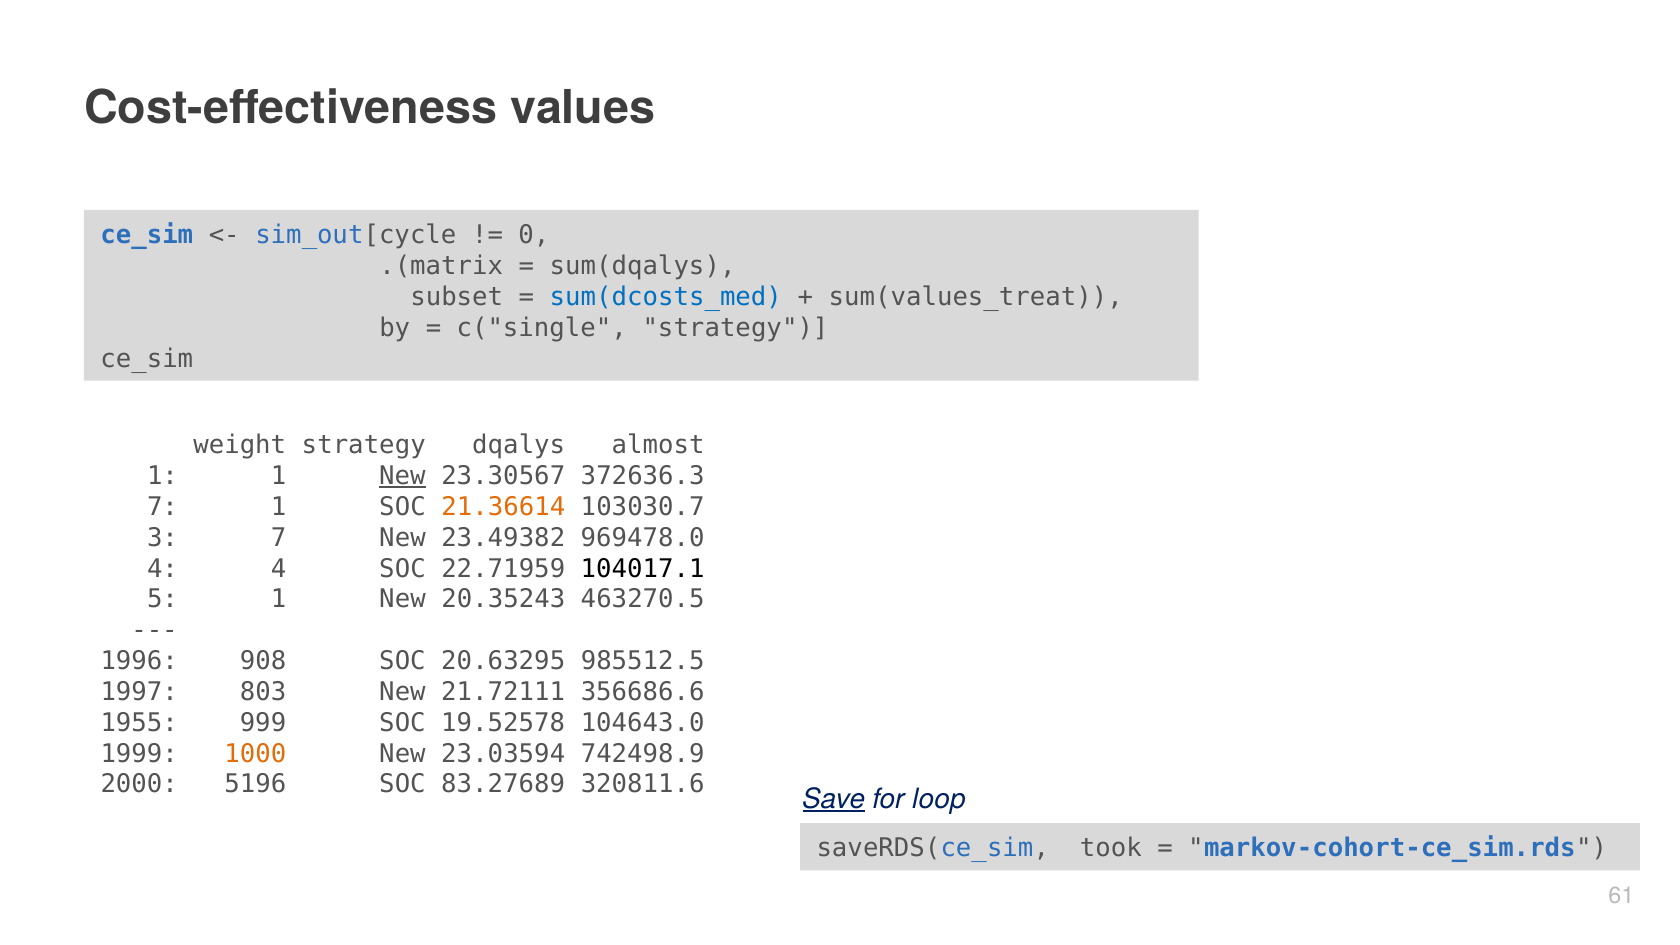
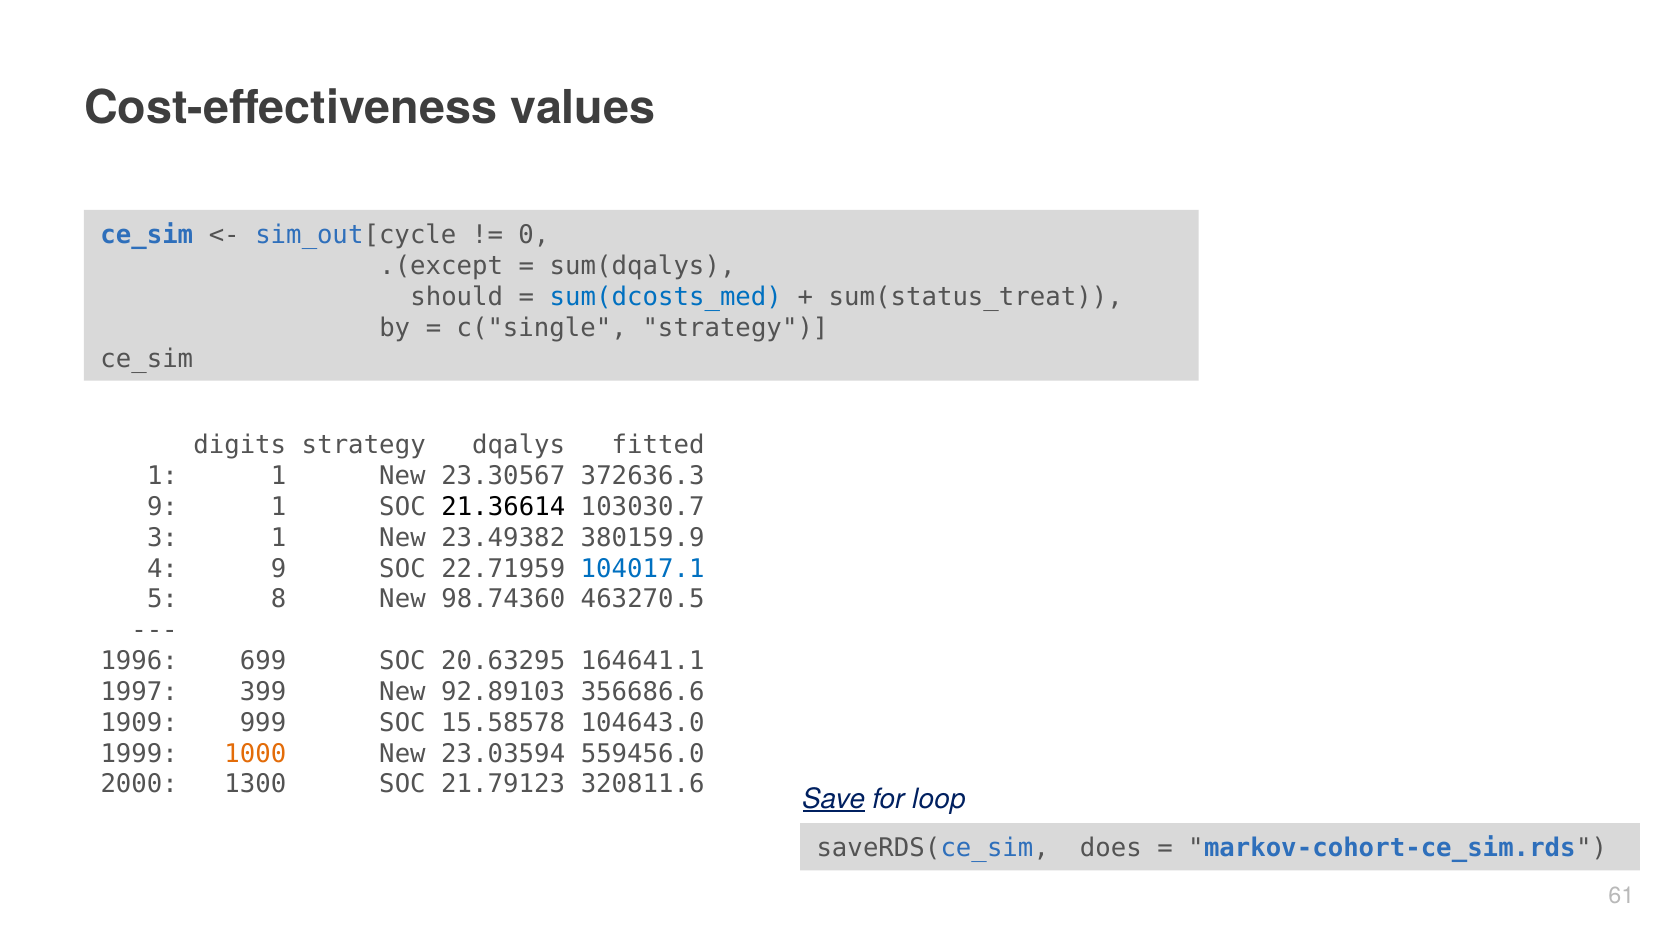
.(matrix: .(matrix -> .(except (441, 266)
subset: subset -> should (457, 297)
sum(values_treat: sum(values_treat -> sum(status_treat (976, 297)
weight: weight -> digits (240, 445)
almost: almost -> fitted (658, 445)
New underline: present -> none (402, 476)
7: 7 -> 9 (162, 507)
21.36614 colour: orange -> black (503, 507)
3 7: 7 -> 1 (279, 538)
969478.0: 969478.0 -> 380159.9 (643, 538)
4 4: 4 -> 9 (279, 569)
104017.1 colour: black -> blue (643, 569)
5 1: 1 -> 8 (279, 600)
20.35243: 20.35243 -> 98.74360 (503, 600)
908: 908 -> 699 (263, 661)
985512.5: 985512.5 -> 164641.1 (643, 661)
803: 803 -> 399 (263, 692)
21.72111: 21.72111 -> 92.89103 (503, 692)
1955: 1955 -> 1909 (139, 723)
19.52578: 19.52578 -> 15.58578 (503, 723)
742498.9: 742498.9 -> 559456.0 (643, 754)
5196: 5196 -> 1300 (255, 784)
83.27689: 83.27689 -> 21.79123 (503, 784)
took: took -> does (1111, 849)
